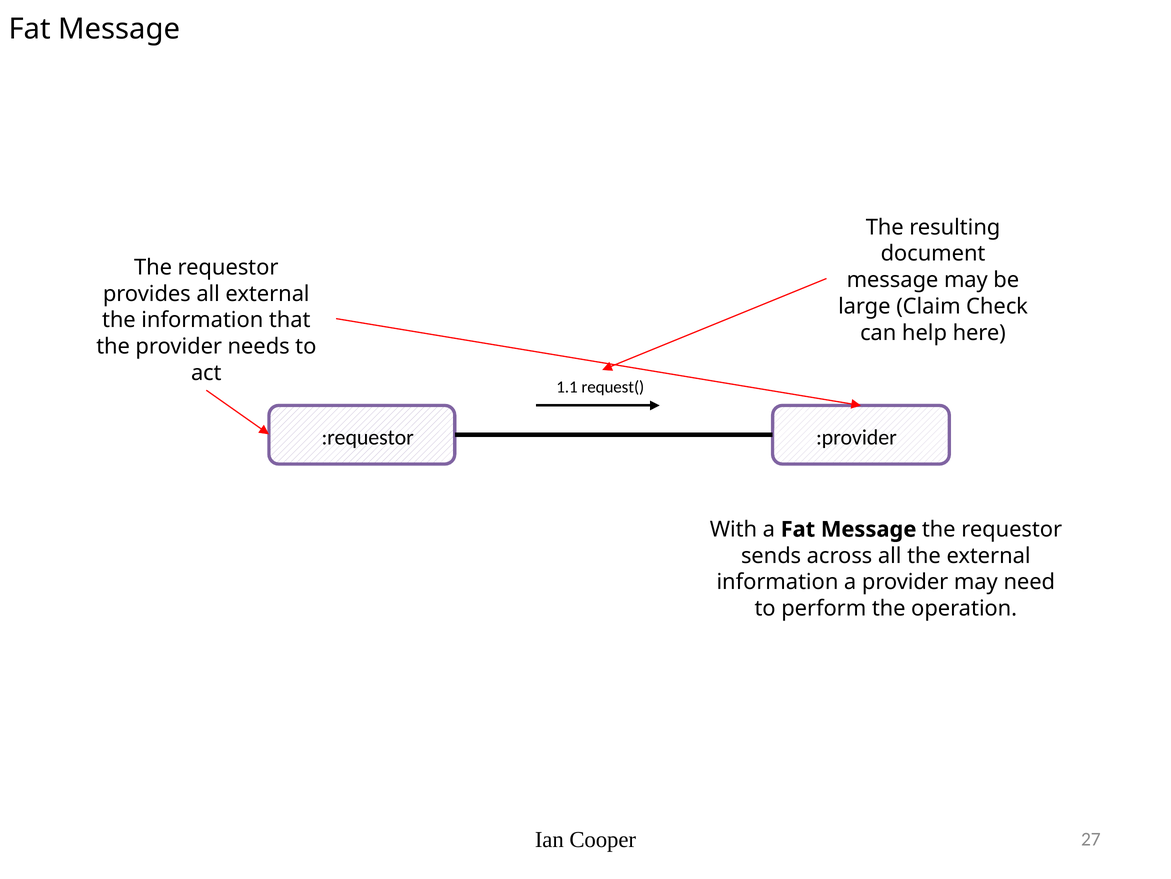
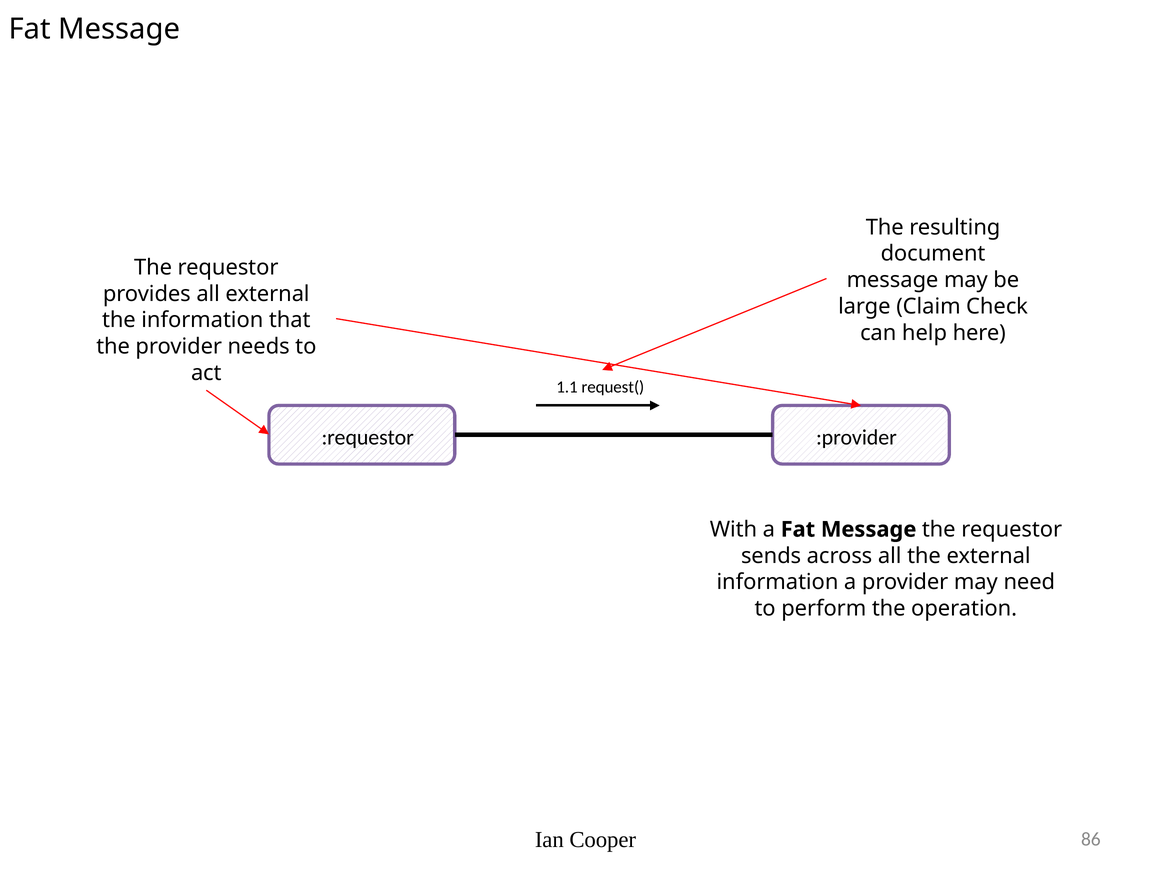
27: 27 -> 86 (1091, 839)
